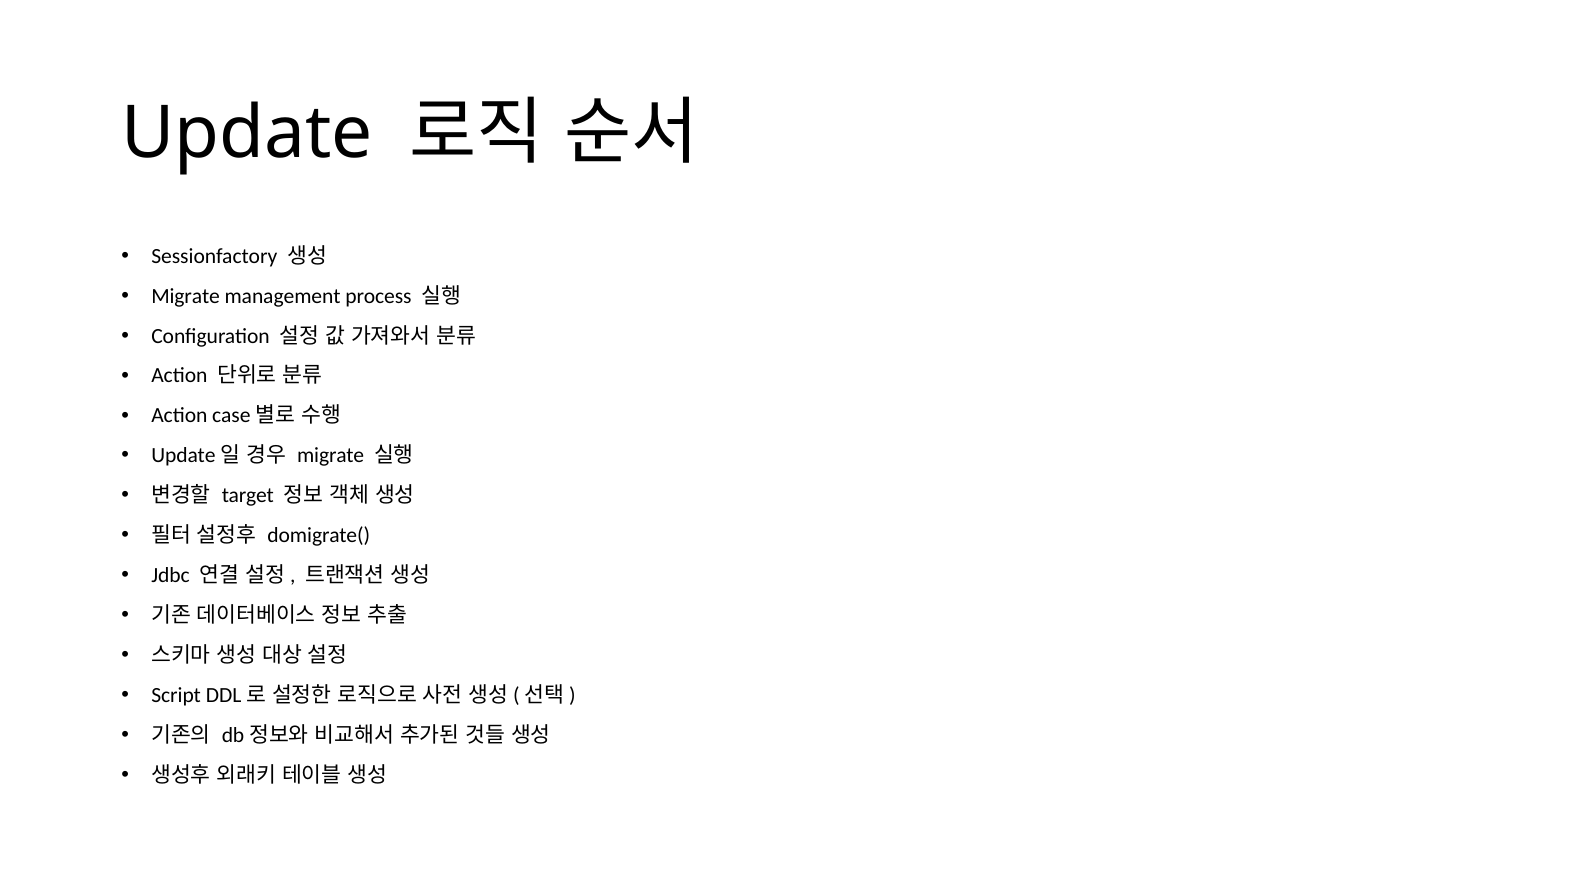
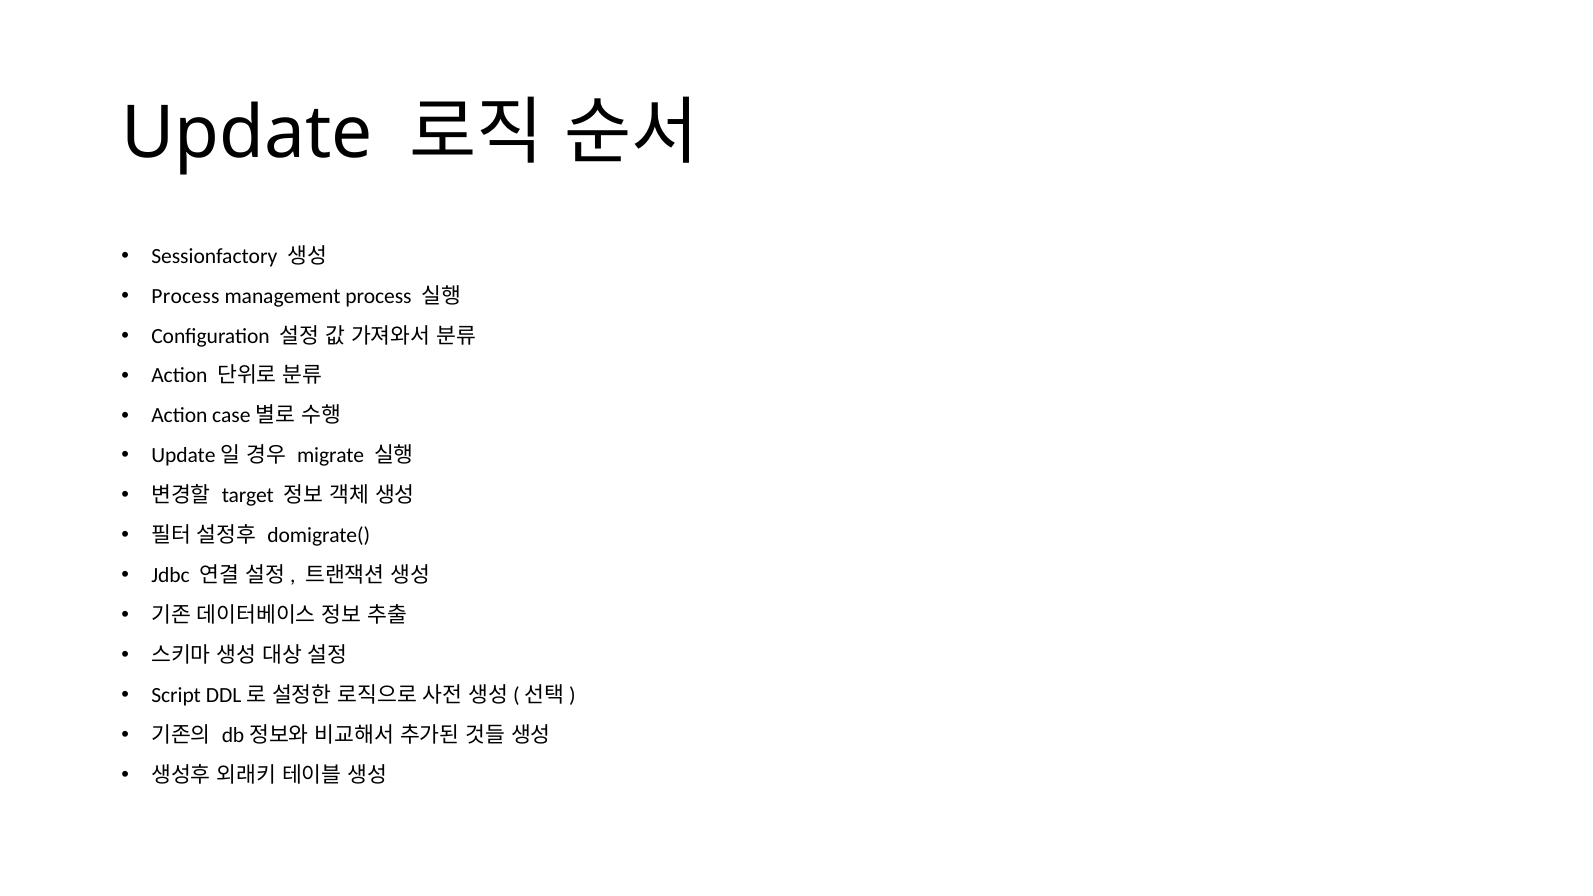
Migrate: Migrate -> Process (185, 296)
